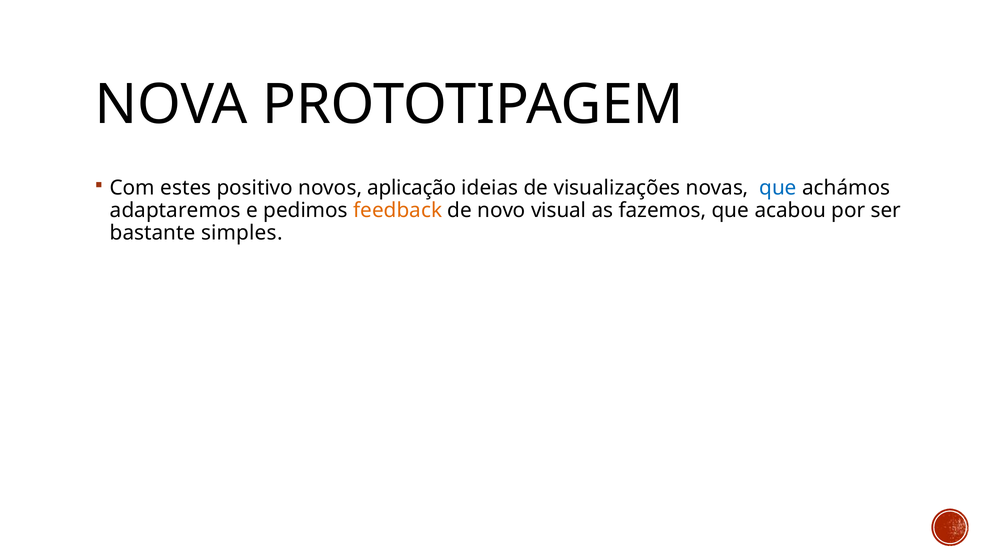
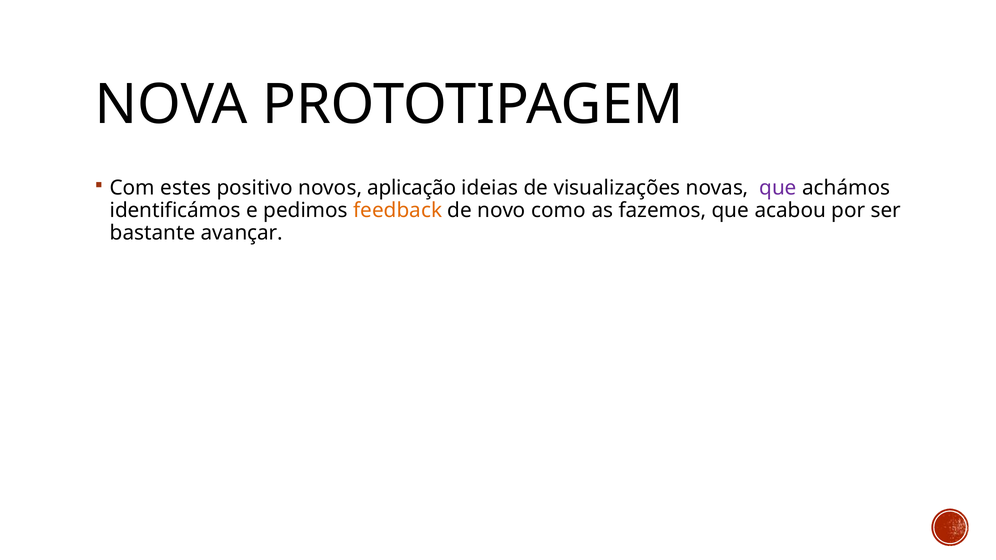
que colour: blue -> purple (778, 188)
adaptaremos: adaptaremos -> identificámos (175, 211)
visual: visual -> como (559, 211)
simples: simples -> avançar (242, 233)
